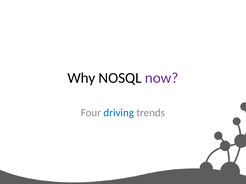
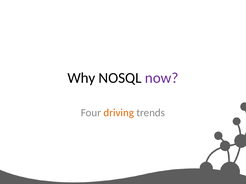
driving colour: blue -> orange (119, 113)
